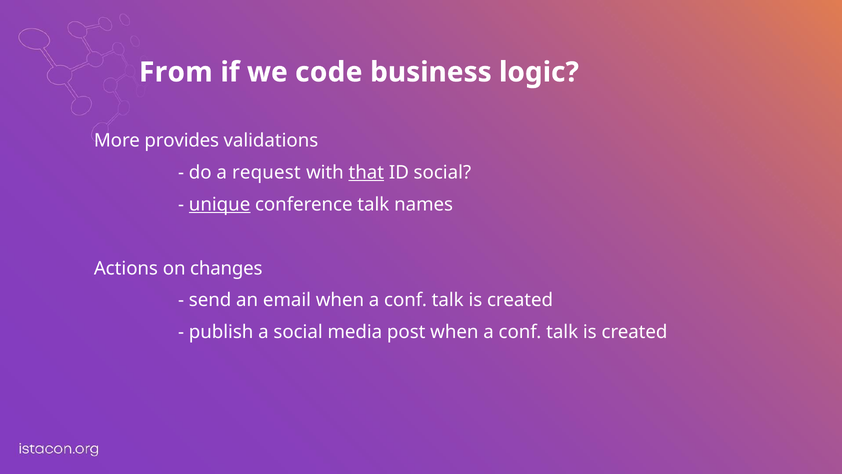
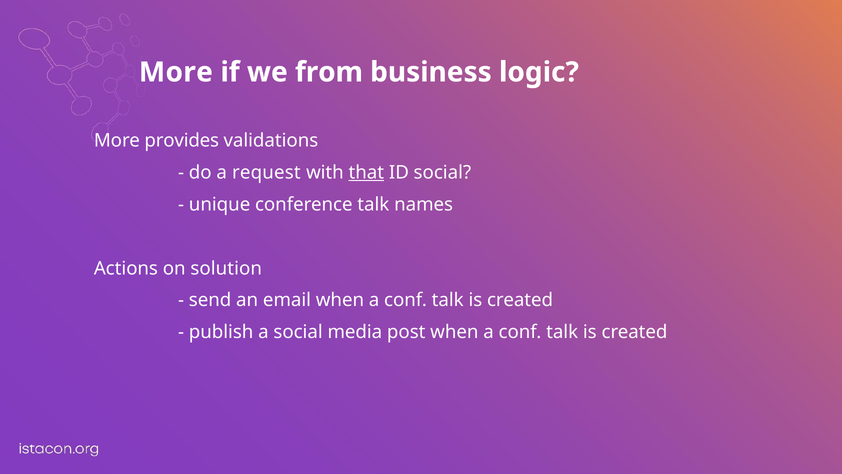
From: From -> More (176, 72)
code: code -> from (329, 72)
unique underline: present -> none (220, 204)
changes: changes -> solution (226, 268)
